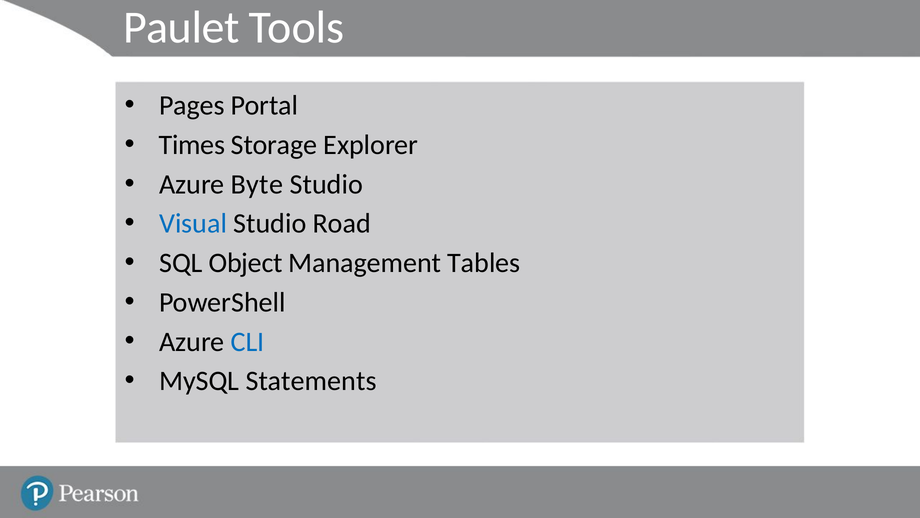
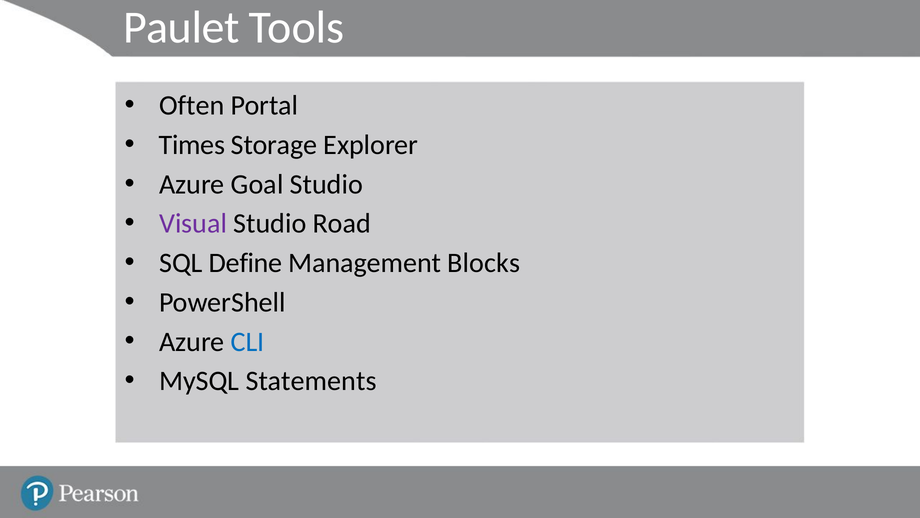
Pages: Pages -> Often (192, 105)
Byte: Byte -> Goal (257, 184)
Visual colour: blue -> purple (193, 223)
Object: Object -> Define (246, 263)
Tables: Tables -> Blocks (484, 263)
